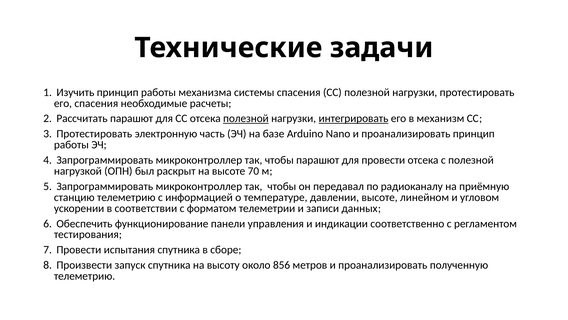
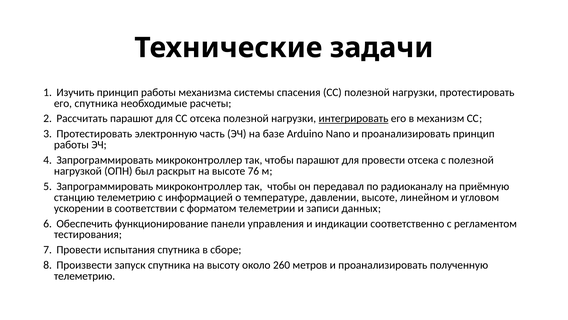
его спасения: спасения -> спутника (96, 103)
полезной underline: present -> none (246, 118)
70: 70 -> 76 (253, 171)
856: 856 -> 260 (282, 265)
